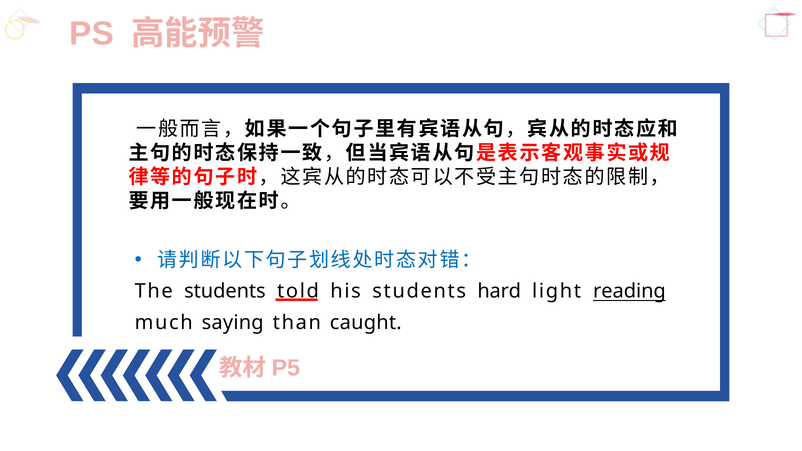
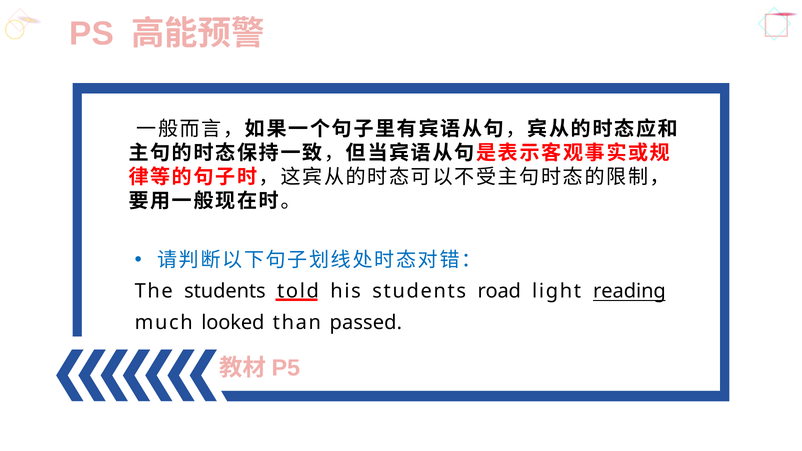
hard: hard -> road (499, 291)
saying: saying -> looked (233, 323)
caught: caught -> passed (366, 323)
